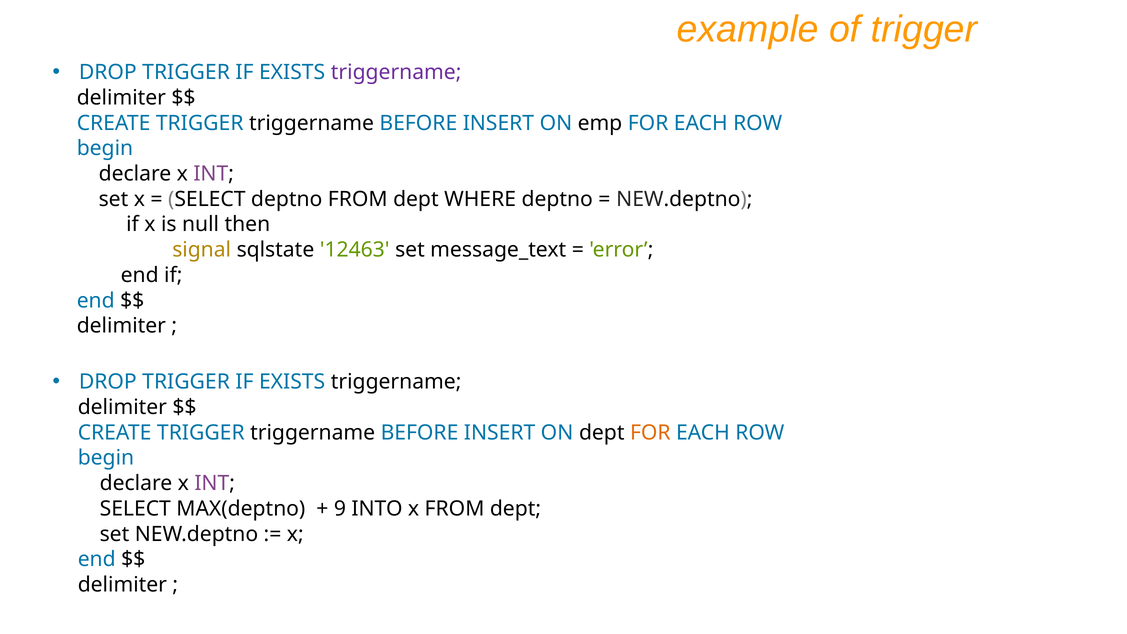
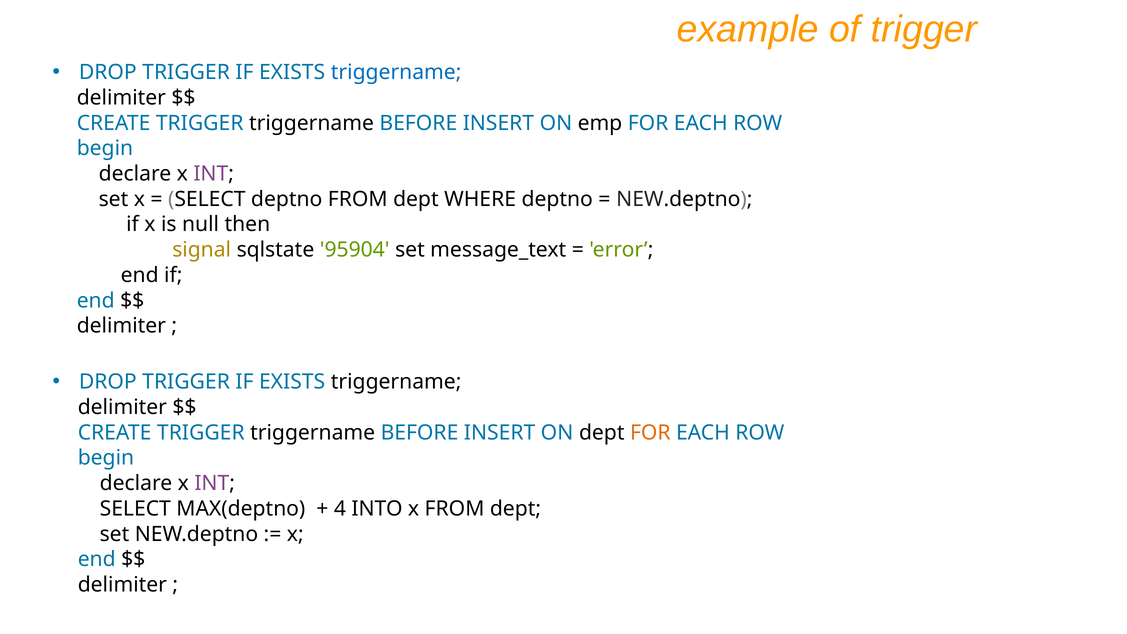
triggername colour: purple -> blue (396, 72)
12463: 12463 -> 95904 (355, 250)
9: 9 -> 4 (340, 509)
